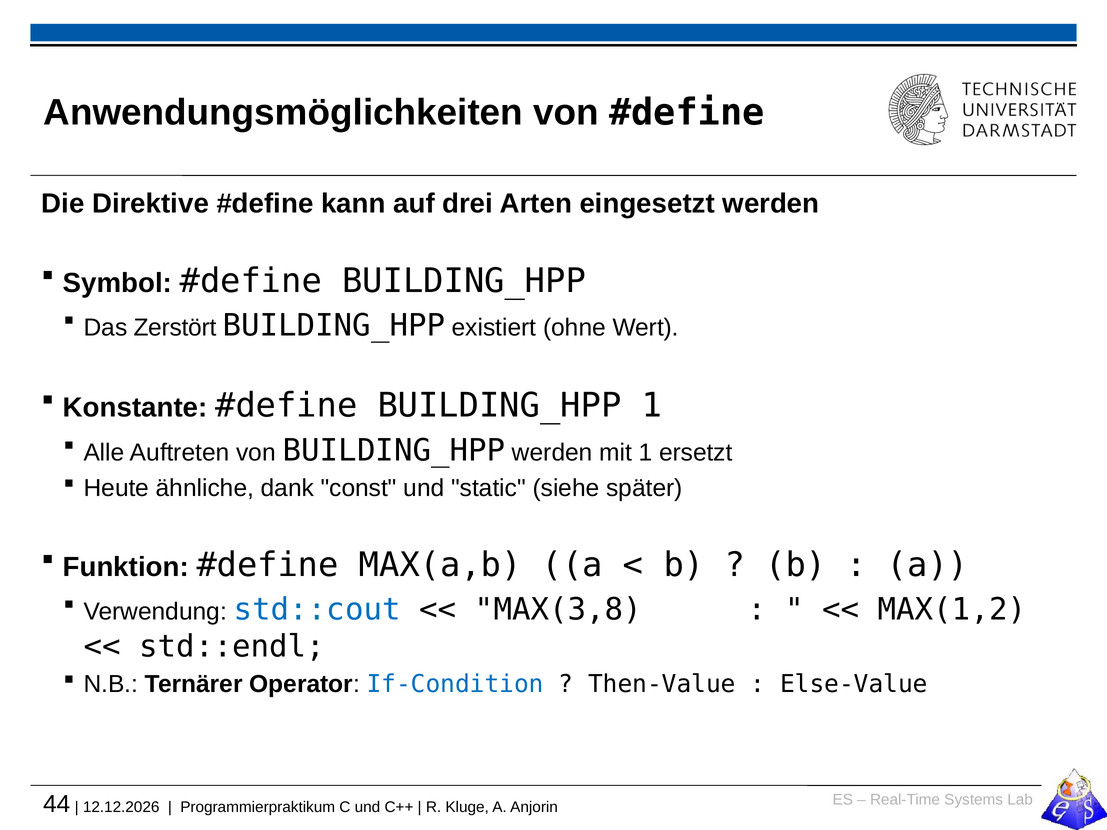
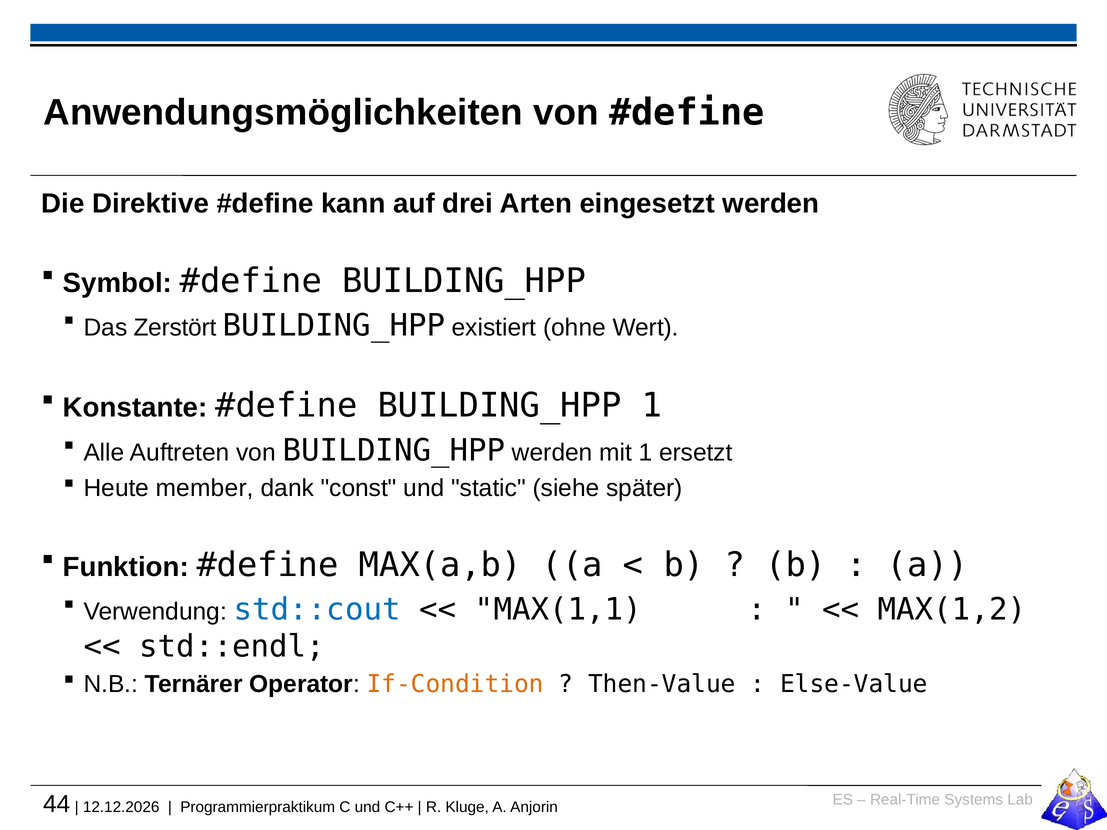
ähnliche: ähnliche -> member (205, 488)
MAX(3,8: MAX(3,8 -> MAX(1,1 (558, 610)
If-Condition colour: blue -> orange (455, 684)
